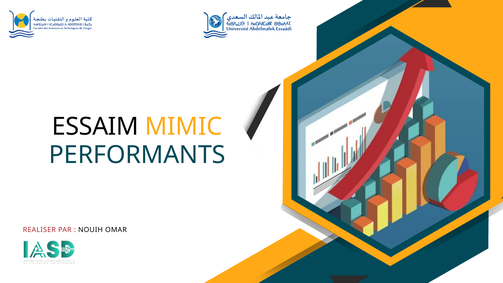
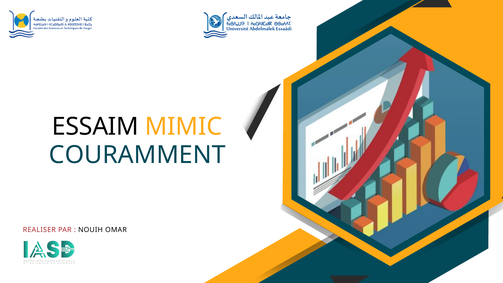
PERFORMANTS: PERFORMANTS -> COURAMMENT (137, 155)
